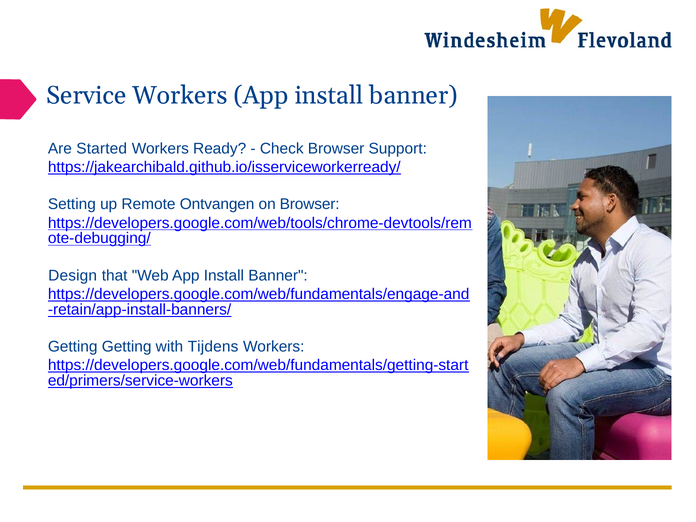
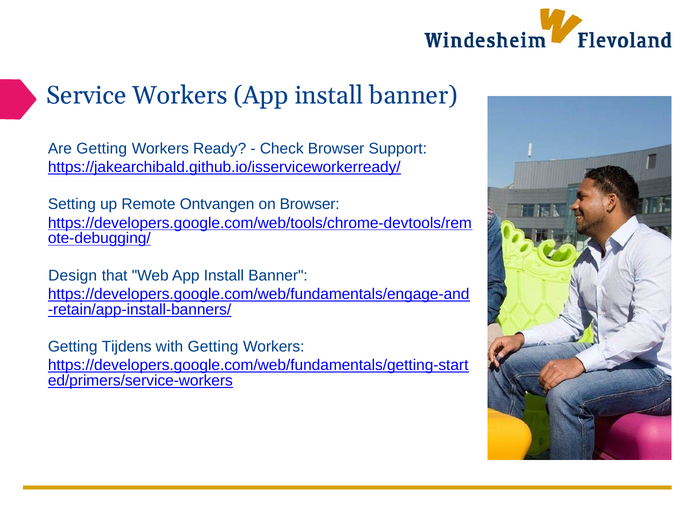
Are Started: Started -> Getting (102, 149)
Getting Getting: Getting -> Tijdens (127, 347)
with Tijdens: Tijdens -> Getting (213, 347)
